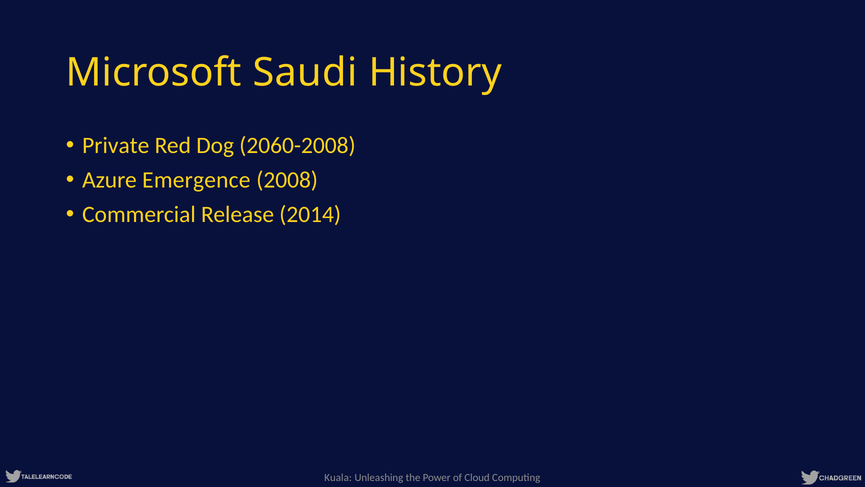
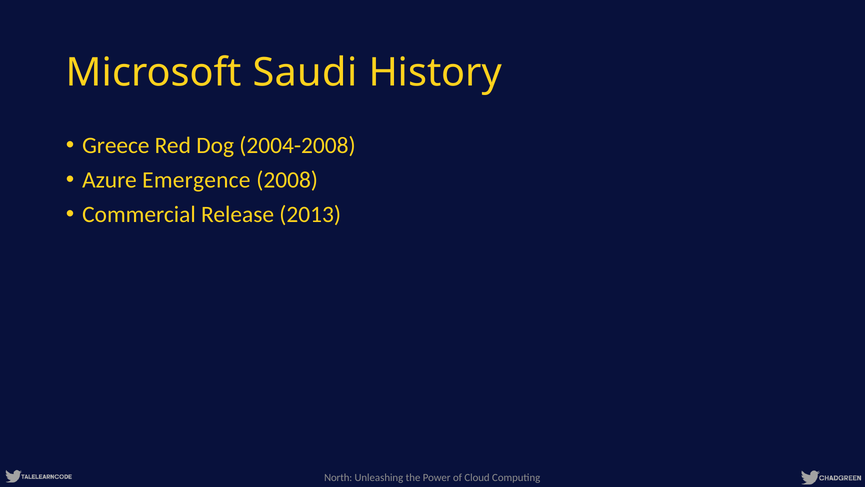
Private: Private -> Greece (116, 145)
2060-2008: 2060-2008 -> 2004-2008 (297, 145)
2014: 2014 -> 2013 (310, 214)
Kuala: Kuala -> North (338, 477)
